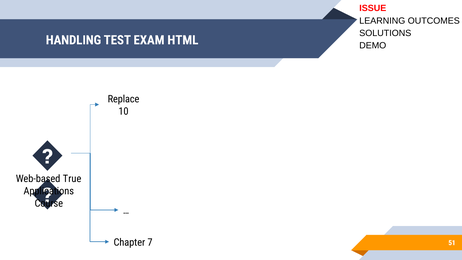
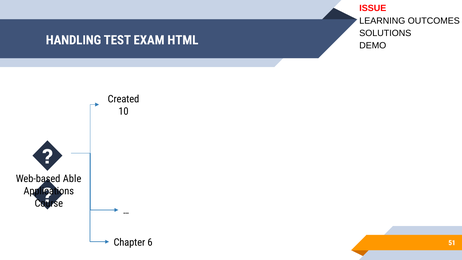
Replace: Replace -> Created (123, 99)
True: True -> Able (72, 179)
7: 7 -> 6 (150, 242)
